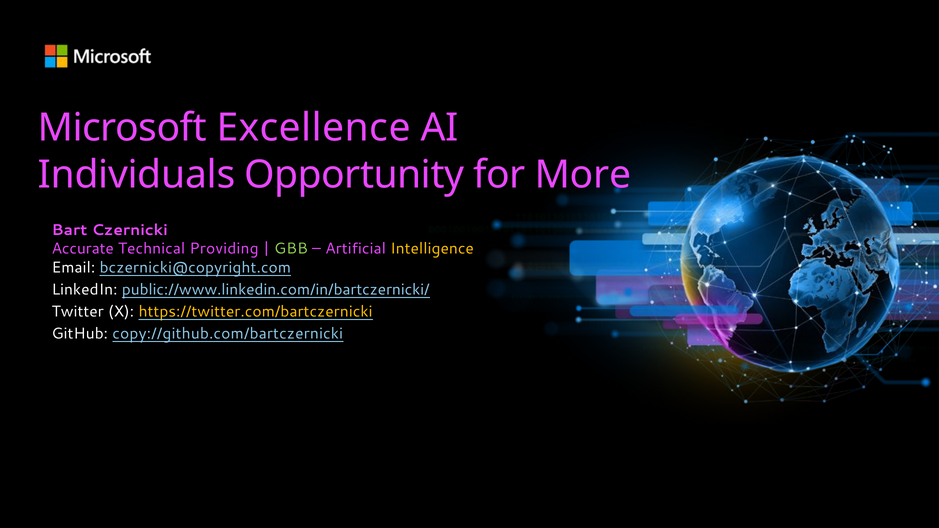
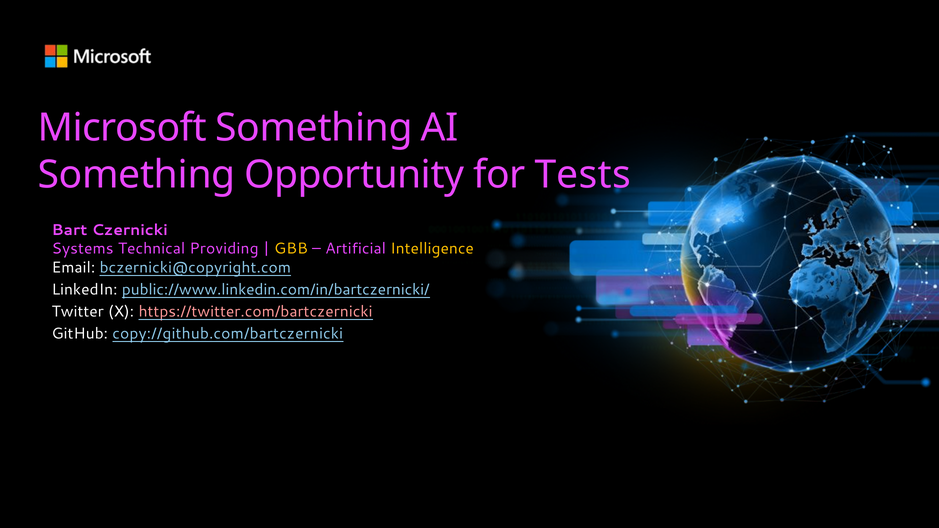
Microsoft Excellence: Excellence -> Something (314, 128)
Individuals: Individuals -> Something (137, 175)
More: More -> Tests (583, 175)
Accurate: Accurate -> Systems (83, 249)
GBB colour: light green -> yellow (291, 249)
https://twitter.com/bartczernicki colour: yellow -> pink (256, 312)
